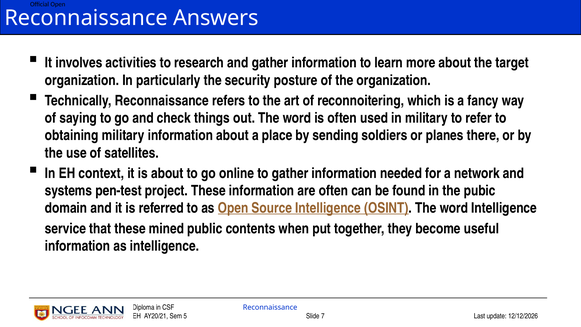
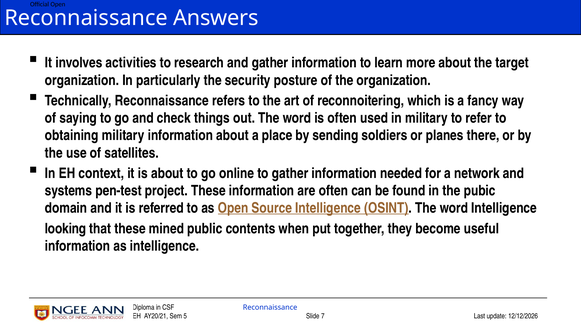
service: service -> looking (66, 228)
